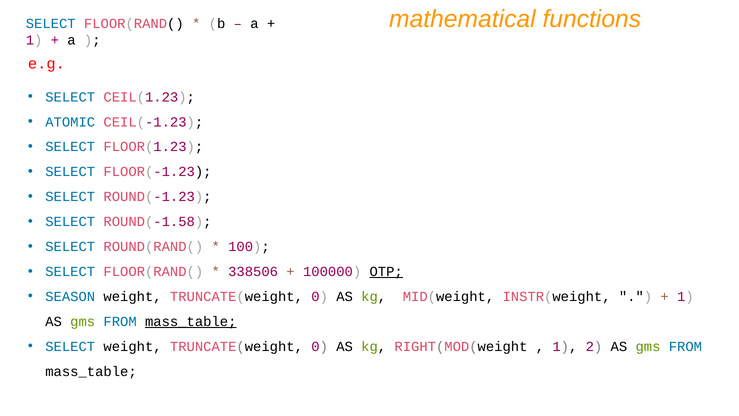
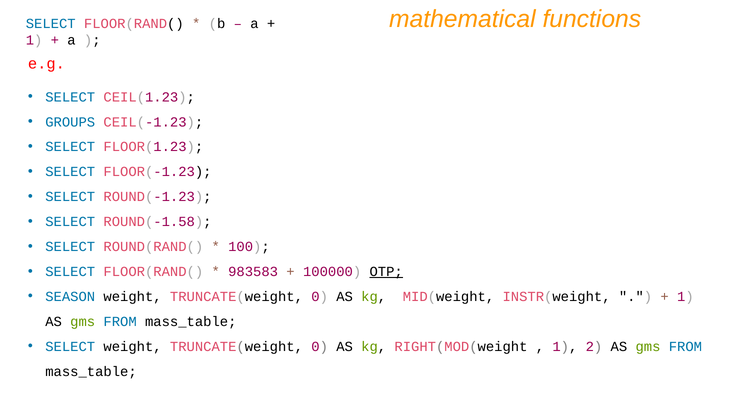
ATOMIC: ATOMIC -> GROUPS (70, 122)
338506: 338506 -> 983583 (253, 271)
mass_table underline: present -> none (191, 321)
